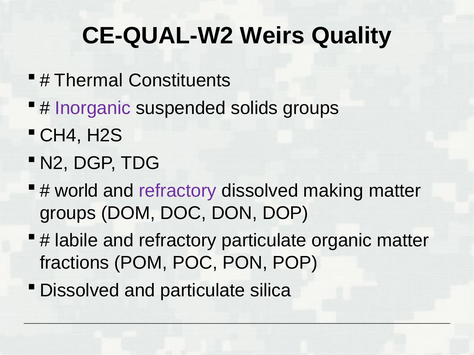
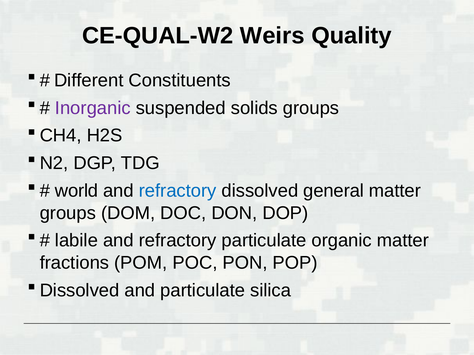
Thermal: Thermal -> Different (89, 80)
refractory colour: purple -> blue (178, 191)
making: making -> general (334, 191)
